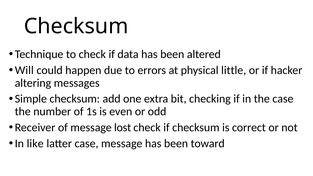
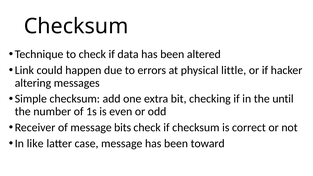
Will: Will -> Link (24, 70)
the case: case -> until (283, 99)
lost: lost -> bits (123, 127)
